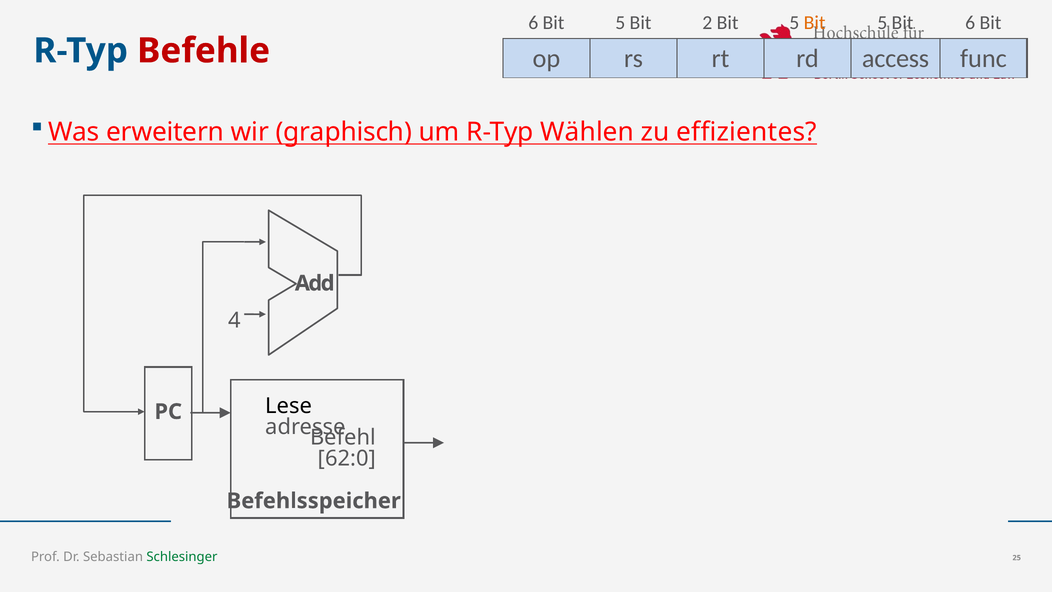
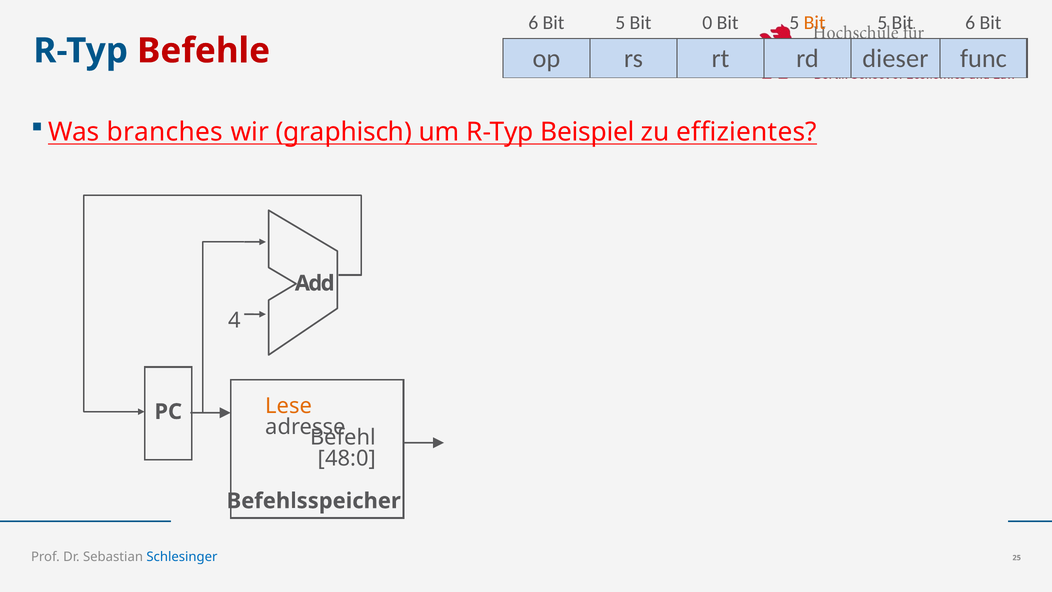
2: 2 -> 0 (707, 23)
access: access -> dieser (895, 59)
erweitern: erweitern -> branches (165, 132)
Wählen: Wählen -> Beispiel (587, 132)
Lese colour: black -> orange (289, 406)
62:0: 62:0 -> 48:0 (347, 458)
Schlesinger colour: green -> blue (182, 557)
